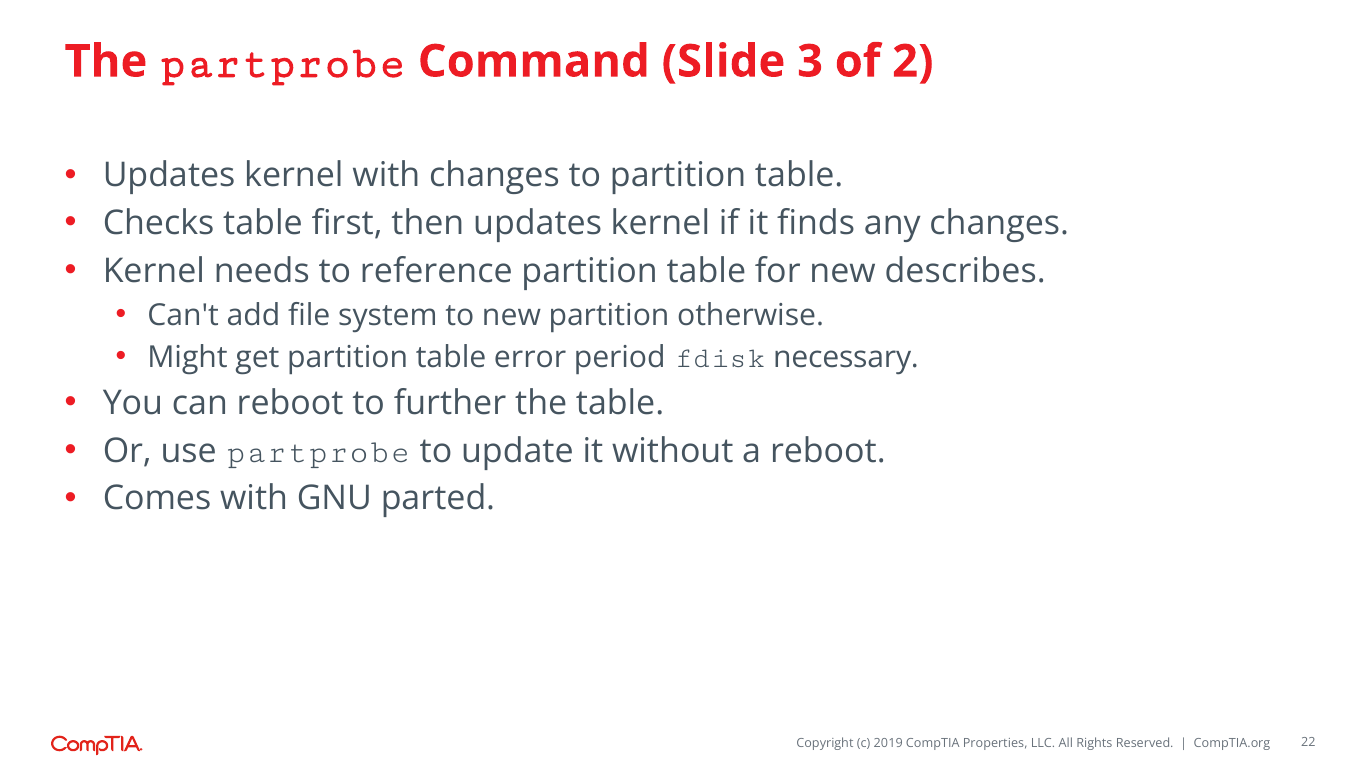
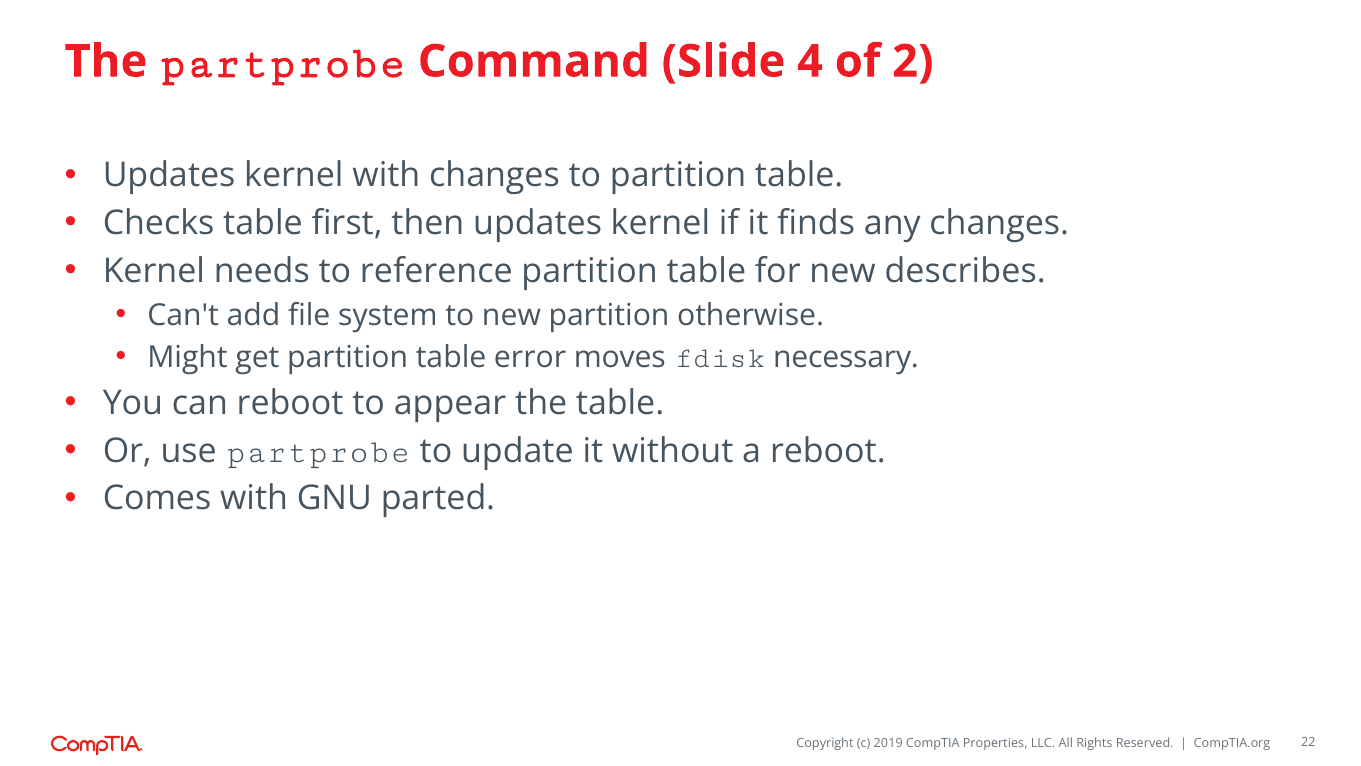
3: 3 -> 4 (810, 61)
period: period -> moves (620, 357)
further: further -> appear (450, 403)
